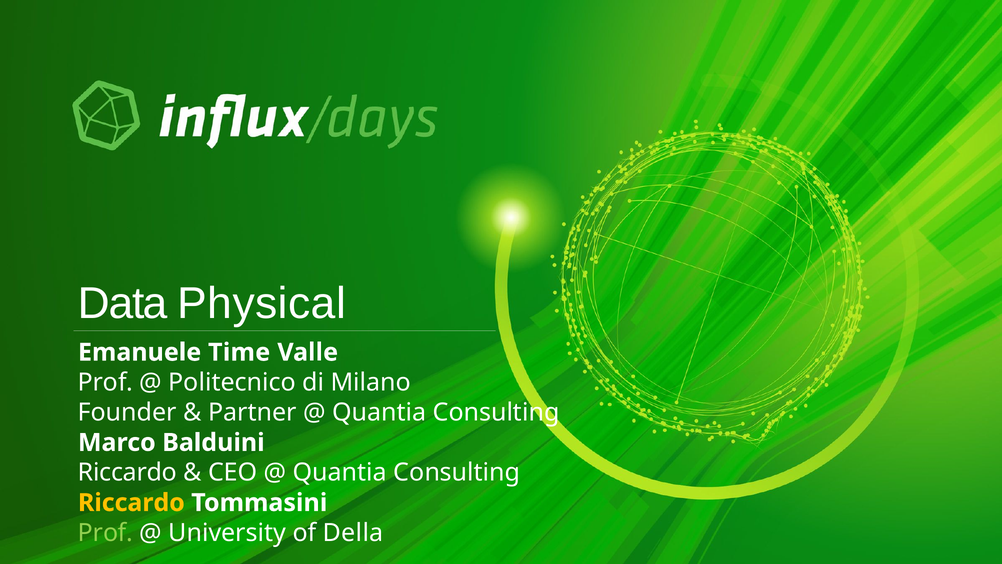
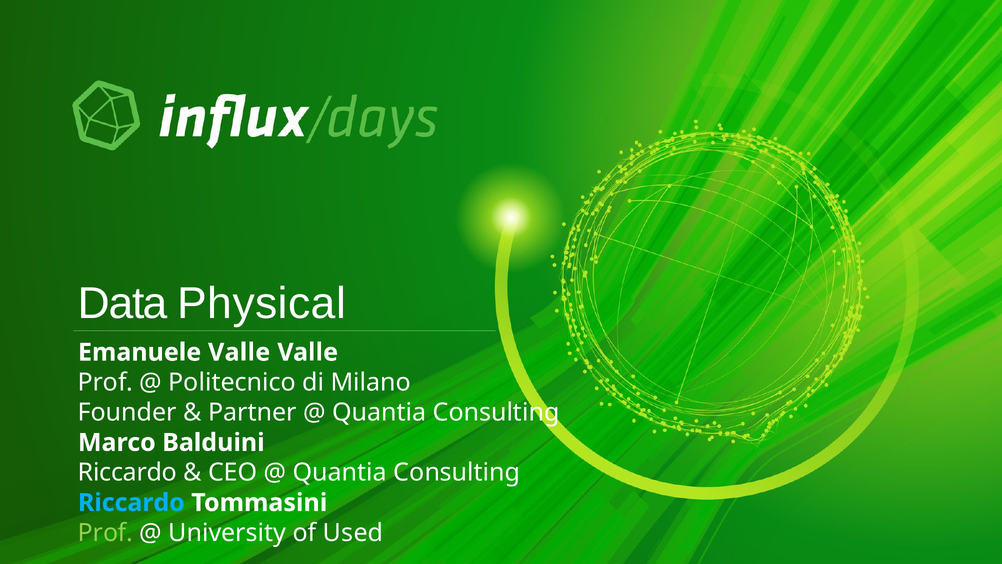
Emanuele Time: Time -> Valle (239, 352)
Riccardo colour: yellow -> light blue (131, 502)
Della: Della -> Used (353, 533)
